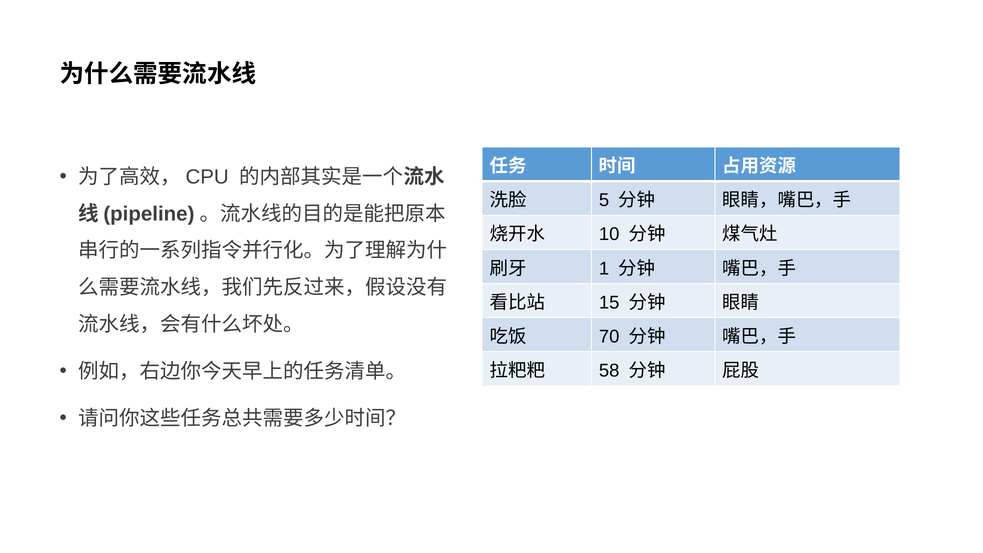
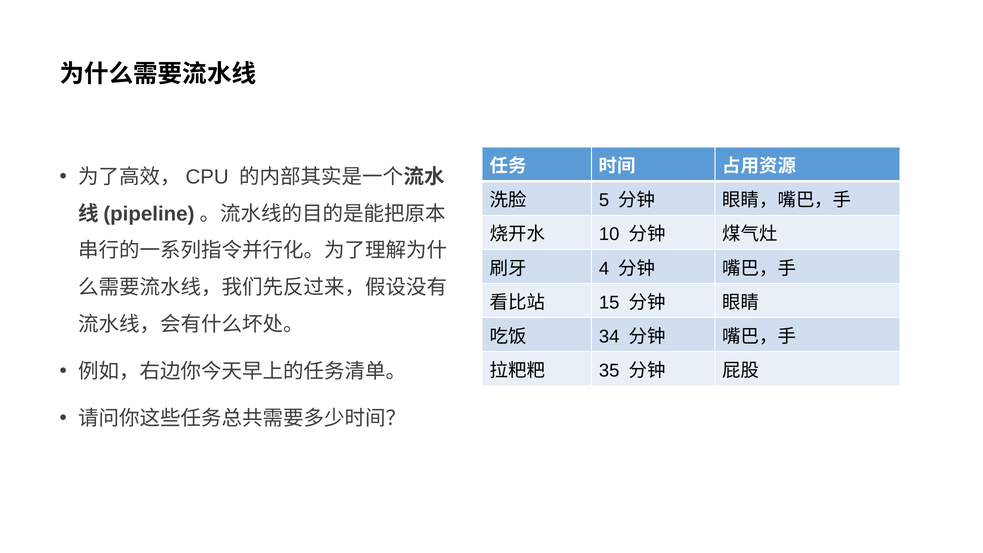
1: 1 -> 4 (604, 268)
70: 70 -> 34 (609, 337)
58: 58 -> 35 (609, 371)
